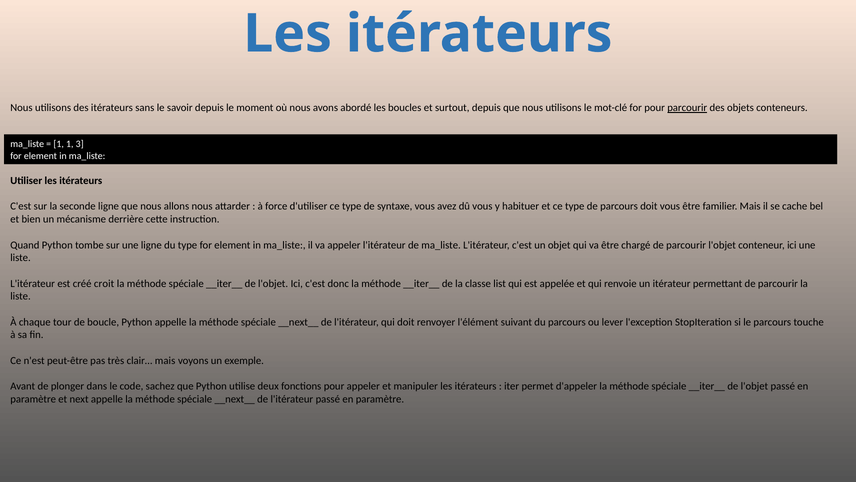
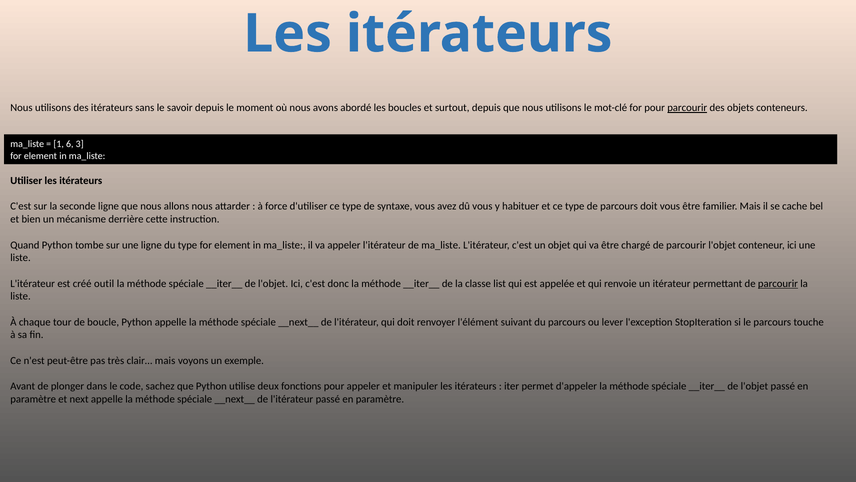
1 1: 1 -> 6 (70, 144)
croit: croit -> outil (104, 283)
parcourir underline: none -> present (778, 283)
